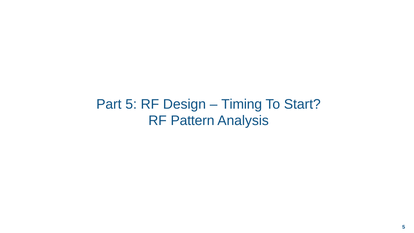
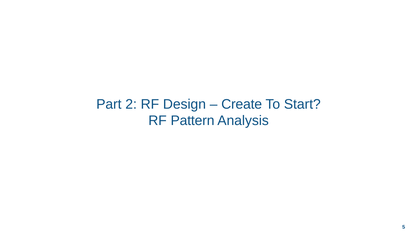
Part 5: 5 -> 2 (131, 104)
Timing: Timing -> Create (242, 104)
